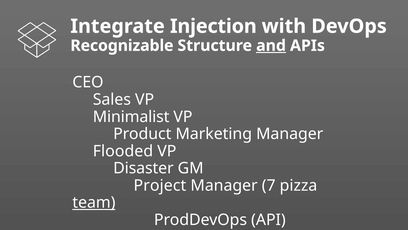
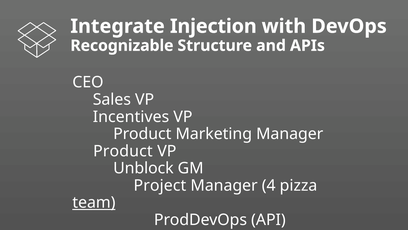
and underline: present -> none (271, 46)
Minimalist: Minimalist -> Incentives (131, 117)
Flooded: Flooded -> Product (123, 151)
Disaster: Disaster -> Unblock (143, 168)
7: 7 -> 4 (269, 185)
